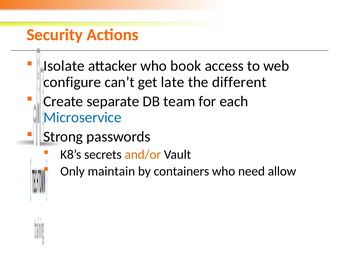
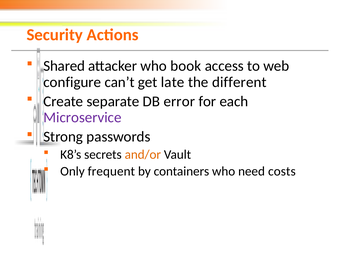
Isolate: Isolate -> Shared (64, 66)
team: team -> error (179, 101)
Microservice colour: blue -> purple (82, 117)
maintain: maintain -> frequent (111, 171)
allow: allow -> costs (282, 171)
